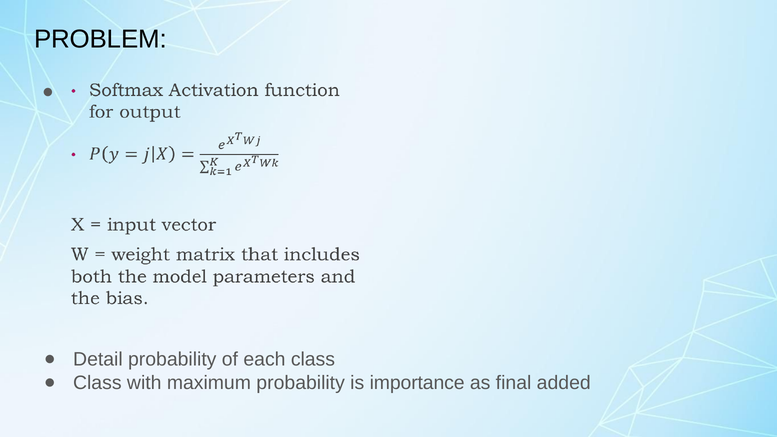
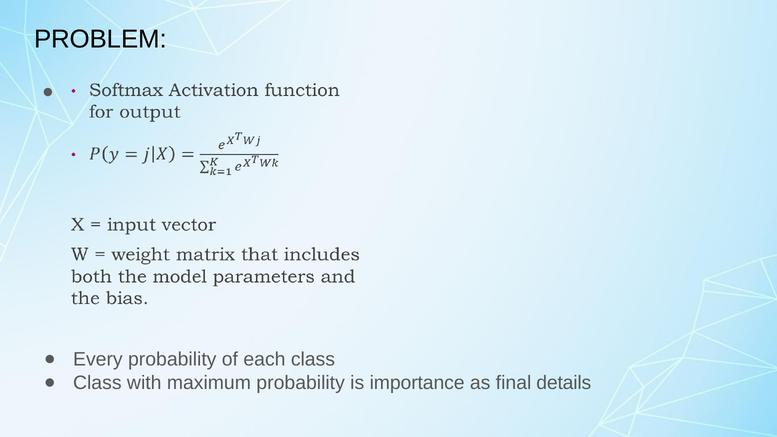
Detail: Detail -> Every (98, 359)
added: added -> details (564, 383)
